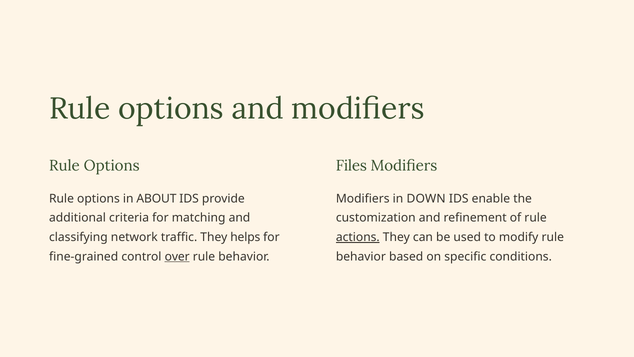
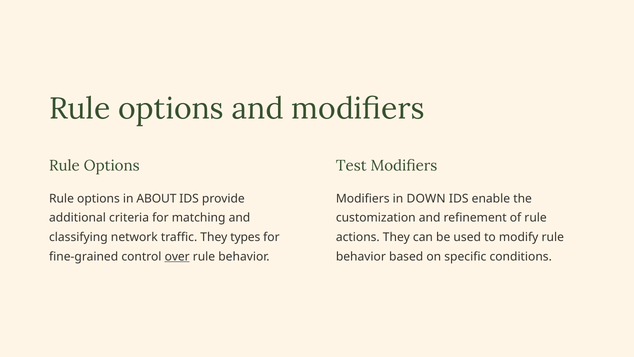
Files: Files -> Test (351, 166)
helps: helps -> types (245, 237)
actions underline: present -> none (358, 237)
